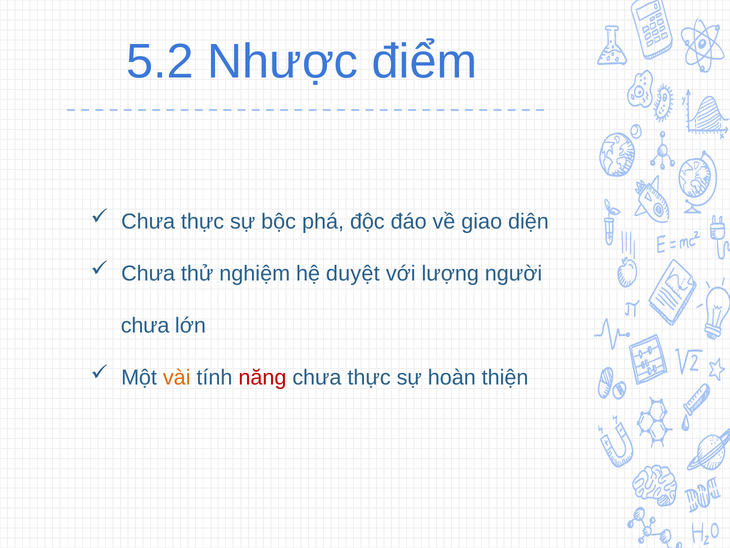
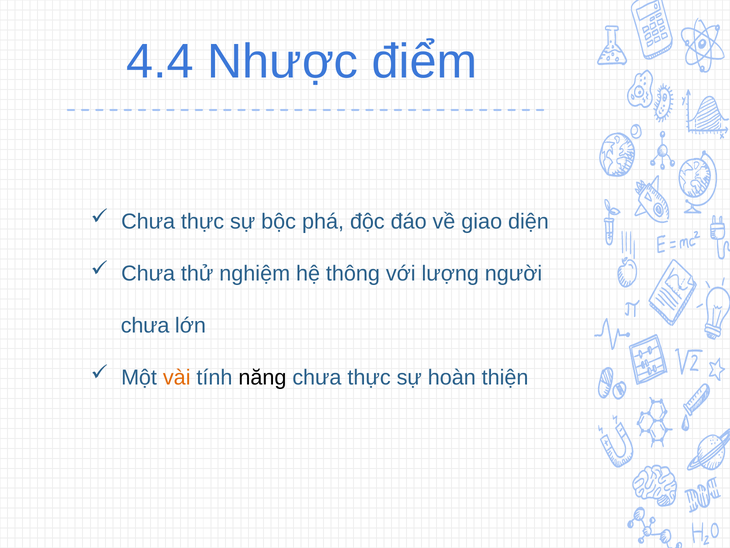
5.2: 5.2 -> 4.4 (160, 62)
duyệt: duyệt -> thông (353, 273)
năng colour: red -> black (262, 377)
